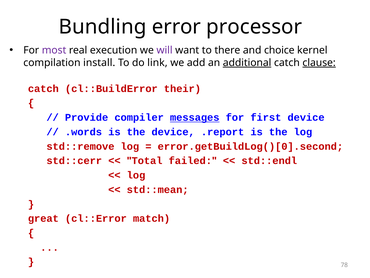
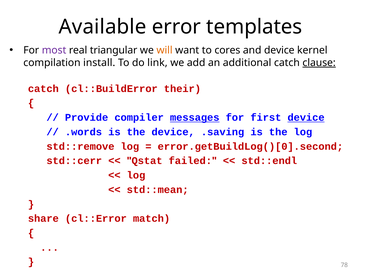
Bundling: Bundling -> Available (103, 27)
processor: processor -> templates (254, 27)
execution: execution -> triangular (114, 50)
will colour: purple -> orange (165, 50)
there: there -> cores (227, 50)
and choice: choice -> device (279, 50)
additional underline: present -> none (247, 63)
device underline: none -> present (306, 117)
.report: .report -> .saving (223, 132)
Total: Total -> Qstat (147, 161)
great: great -> share (43, 218)
